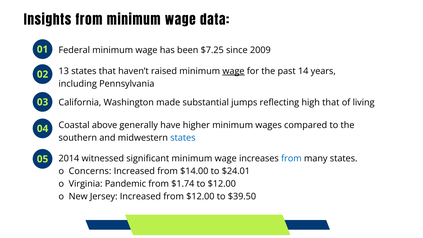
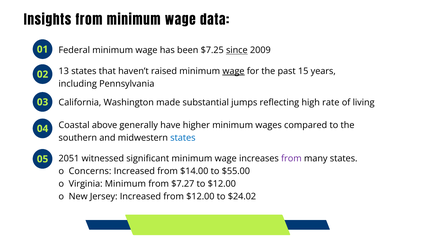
since underline: none -> present (237, 50)
14: 14 -> 15 (303, 71)
high that: that -> rate (331, 103)
2014: 2014 -> 2051 (69, 158)
from colour: blue -> purple (291, 158)
$24.01: $24.01 -> $55.00 (236, 171)
Virginia Pandemic: Pandemic -> Minimum (125, 184)
$1.74: $1.74 -> $7.27 (183, 184)
$39.50: $39.50 -> $24.02 (242, 196)
